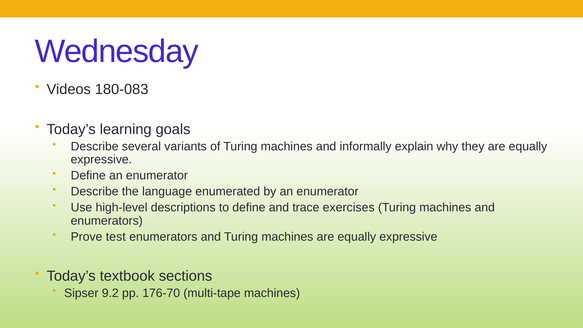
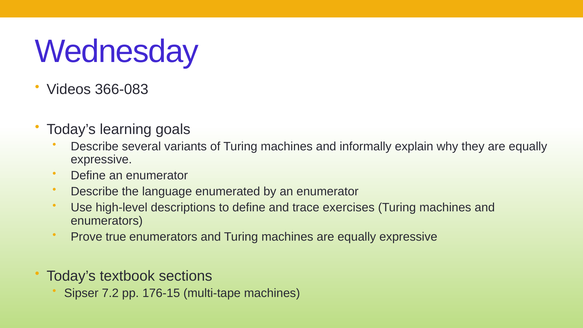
180-083: 180-083 -> 366-083 (122, 89)
test: test -> true (116, 237)
9.2: 9.2 -> 7.2 (110, 293)
176-70: 176-70 -> 176-15 (161, 293)
